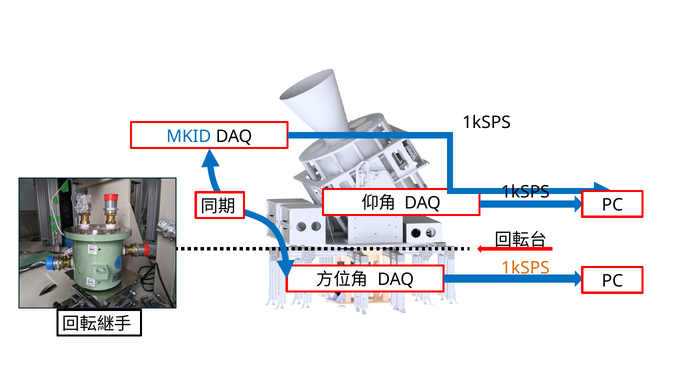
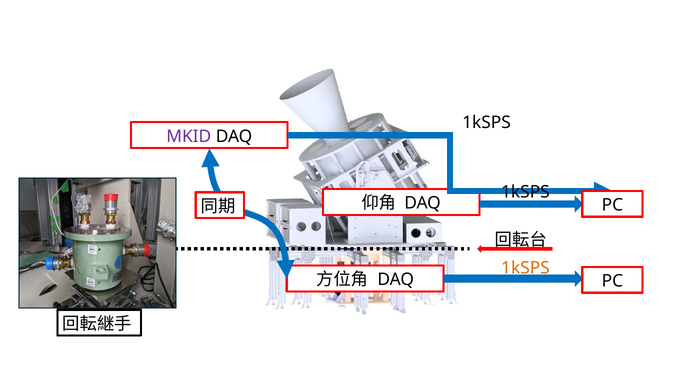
MKID colour: blue -> purple (189, 136)
